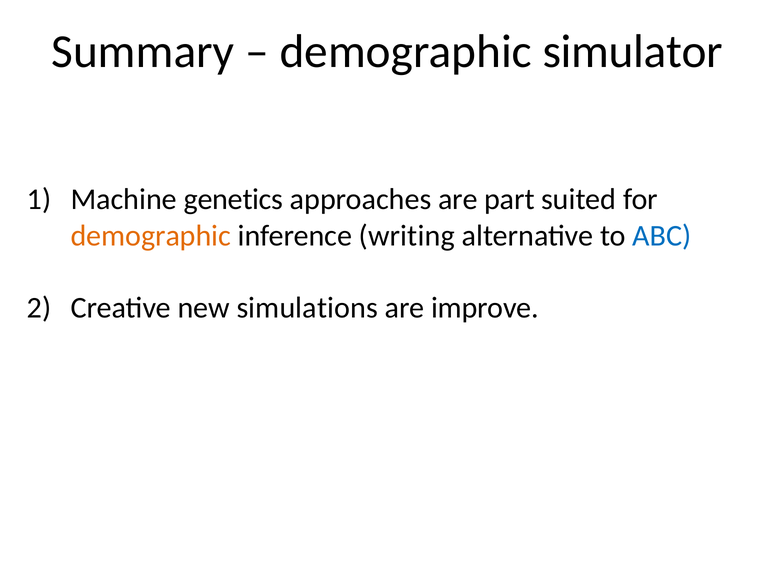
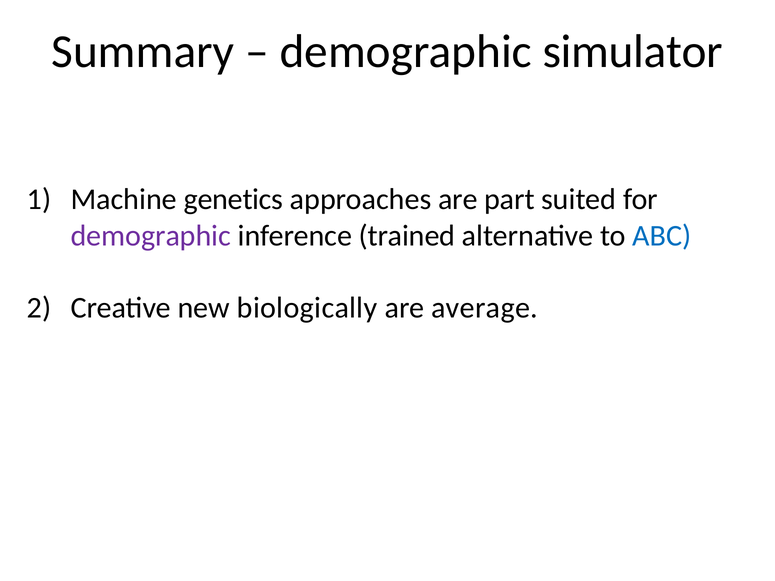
demographic colour: orange -> purple (151, 236)
writing: writing -> trained (407, 236)
simulations: simulations -> biologically (307, 308)
improve: improve -> average (485, 308)
